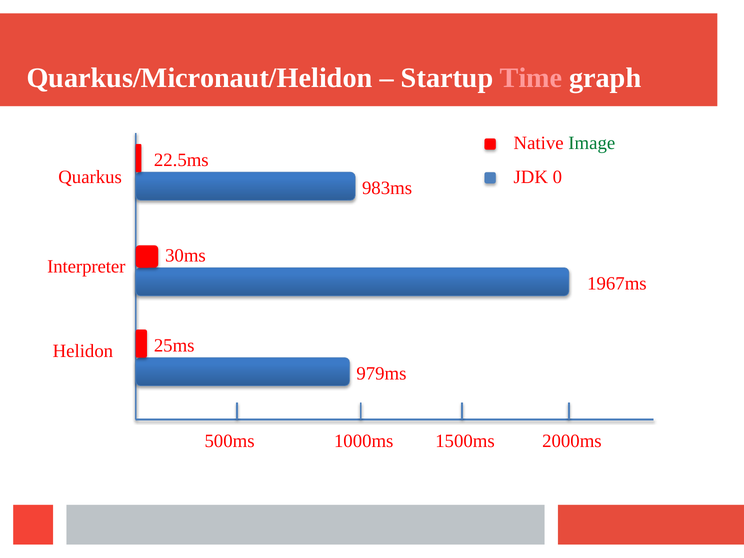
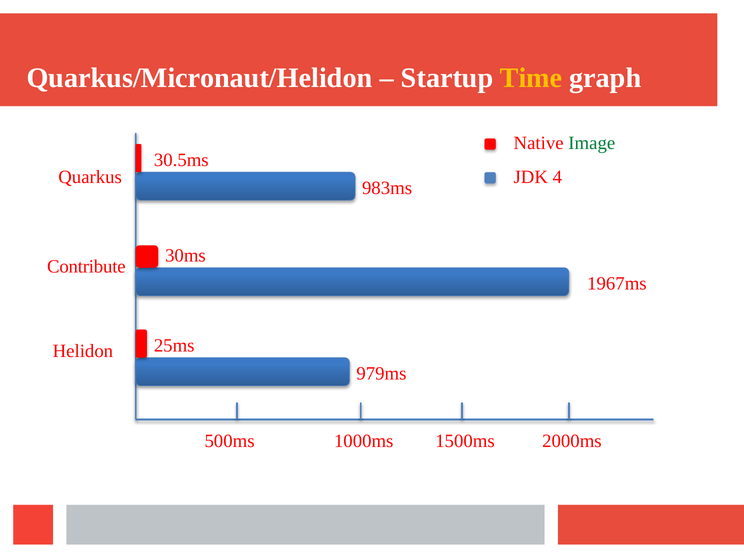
Time colour: pink -> yellow (531, 78)
22.5ms: 22.5ms -> 30.5ms (181, 160)
0: 0 -> 4 (557, 177)
Interpreter: Interpreter -> Contribute (86, 267)
